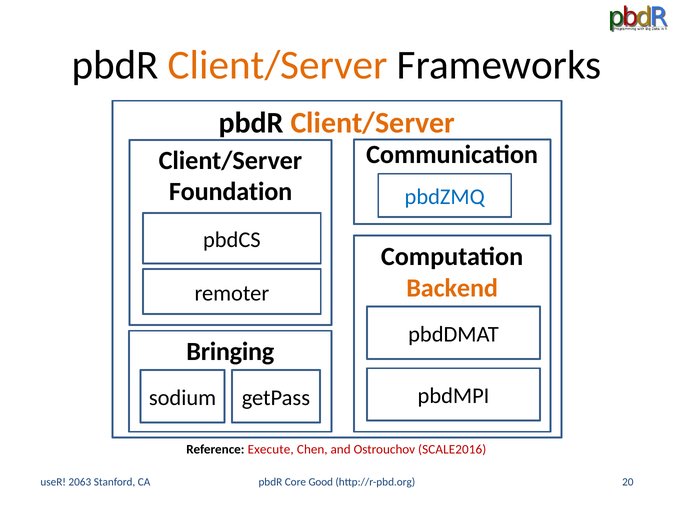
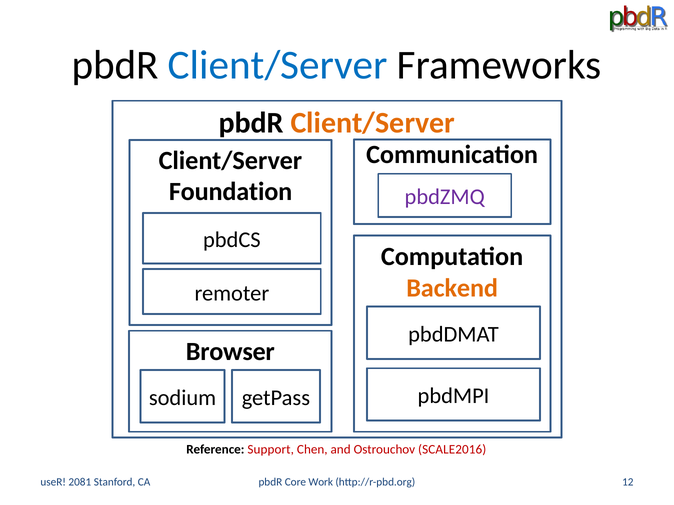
Client/Server colour: orange -> blue (278, 65)
pbdZMQ colour: blue -> purple (445, 197)
Bringing: Bringing -> Browser (230, 352)
Execute: Execute -> Support (271, 450)
Good: Good -> Work (321, 483)
20: 20 -> 12 (628, 483)
2063: 2063 -> 2081 (80, 483)
